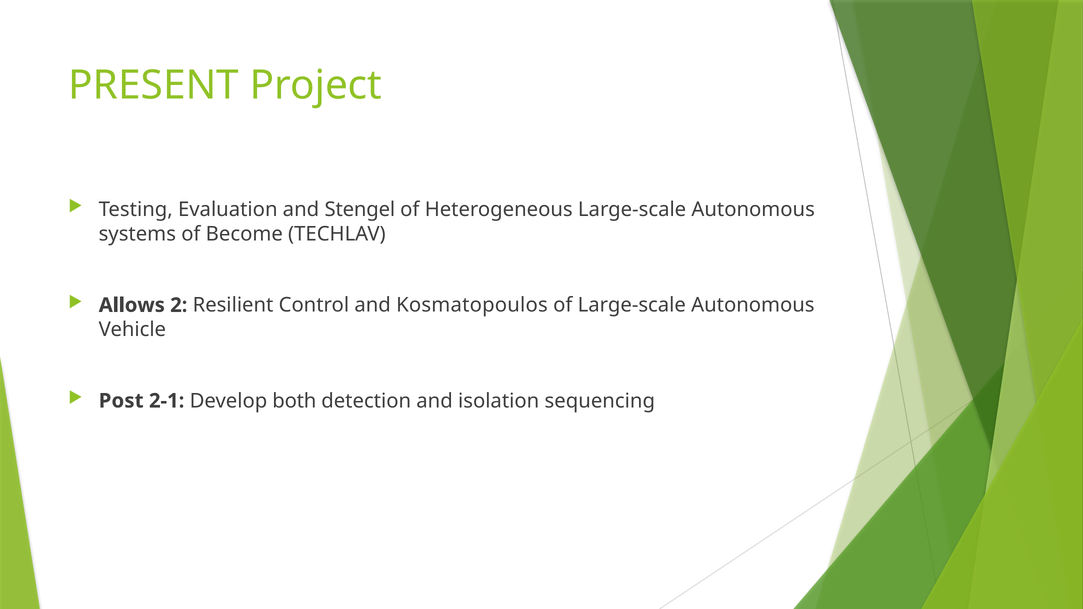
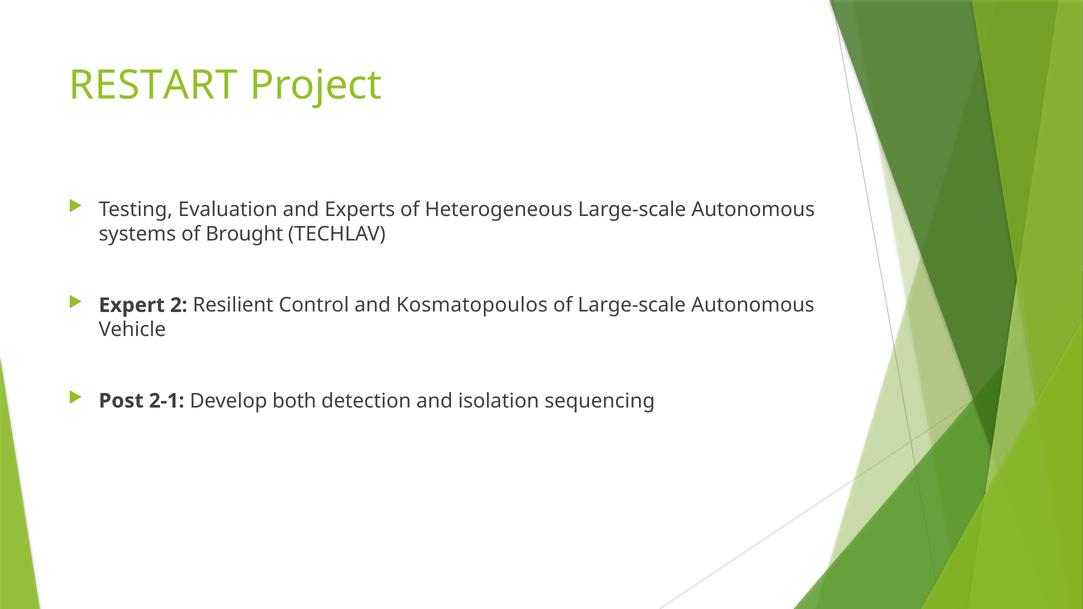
PRESENT: PRESENT -> RESTART (153, 85)
Stengel: Stengel -> Experts (360, 210)
Become: Become -> Brought (244, 234)
Allows: Allows -> Expert (132, 305)
